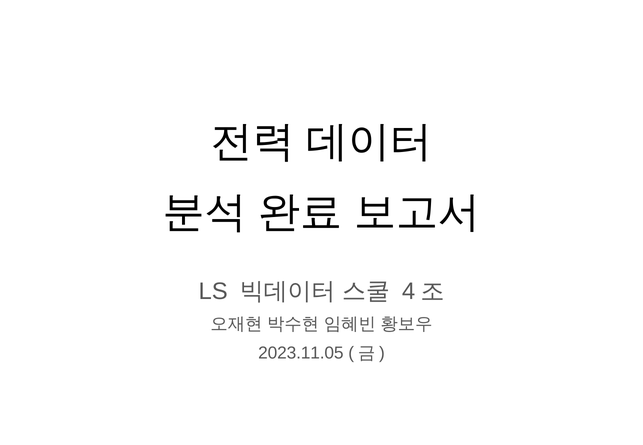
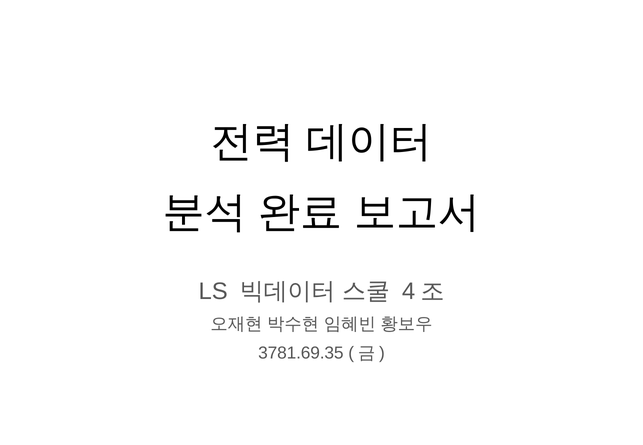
2023.11.05: 2023.11.05 -> 3781.69.35 (301, 353)
